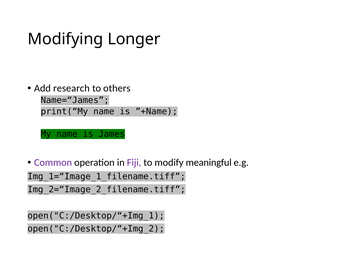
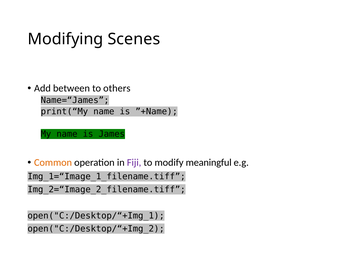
Longer: Longer -> Scenes (134, 39)
research: research -> between (71, 88)
Common colour: purple -> orange (53, 163)
